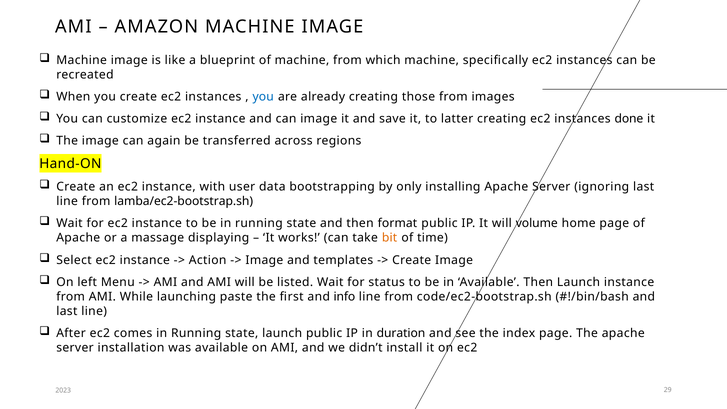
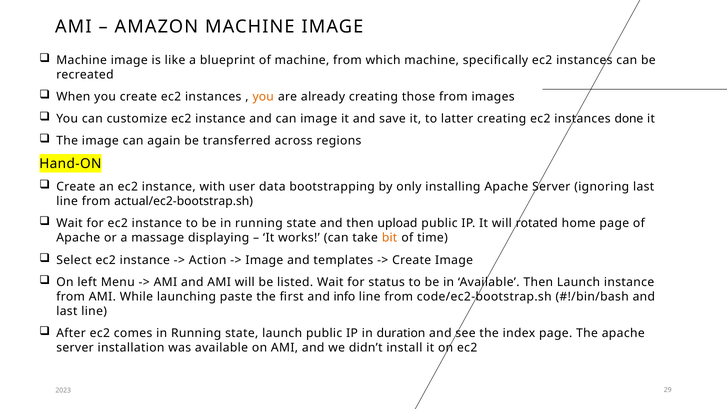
you colour: blue -> orange (263, 97)
lamba/ec2-bootstrap.sh: lamba/ec2-bootstrap.sh -> actual/ec2-bootstrap.sh (184, 201)
format: format -> upload (397, 223)
volume: volume -> rotated (537, 223)
